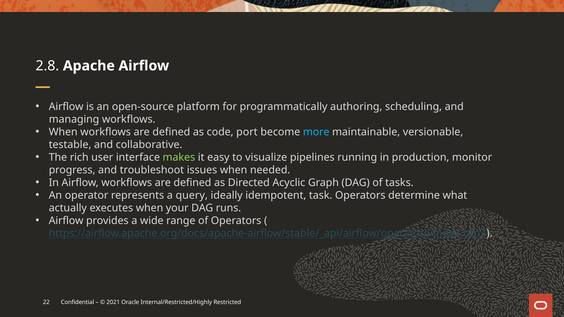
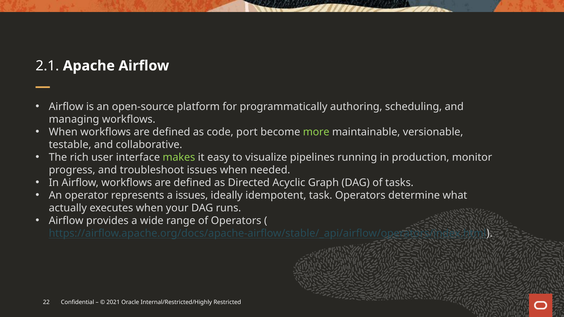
2.8: 2.8 -> 2.1 (47, 66)
more colour: light blue -> light green (316, 132)
a query: query -> issues (192, 195)
